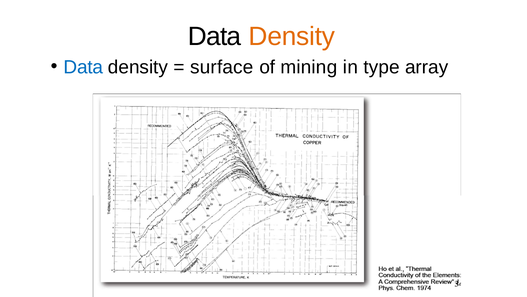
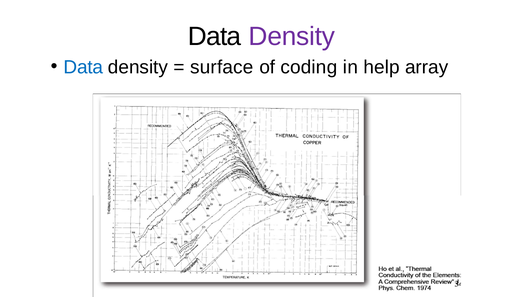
Density colour: orange -> purple (292, 36)
mining: mining -> coding (309, 67)
type: type -> help (382, 67)
